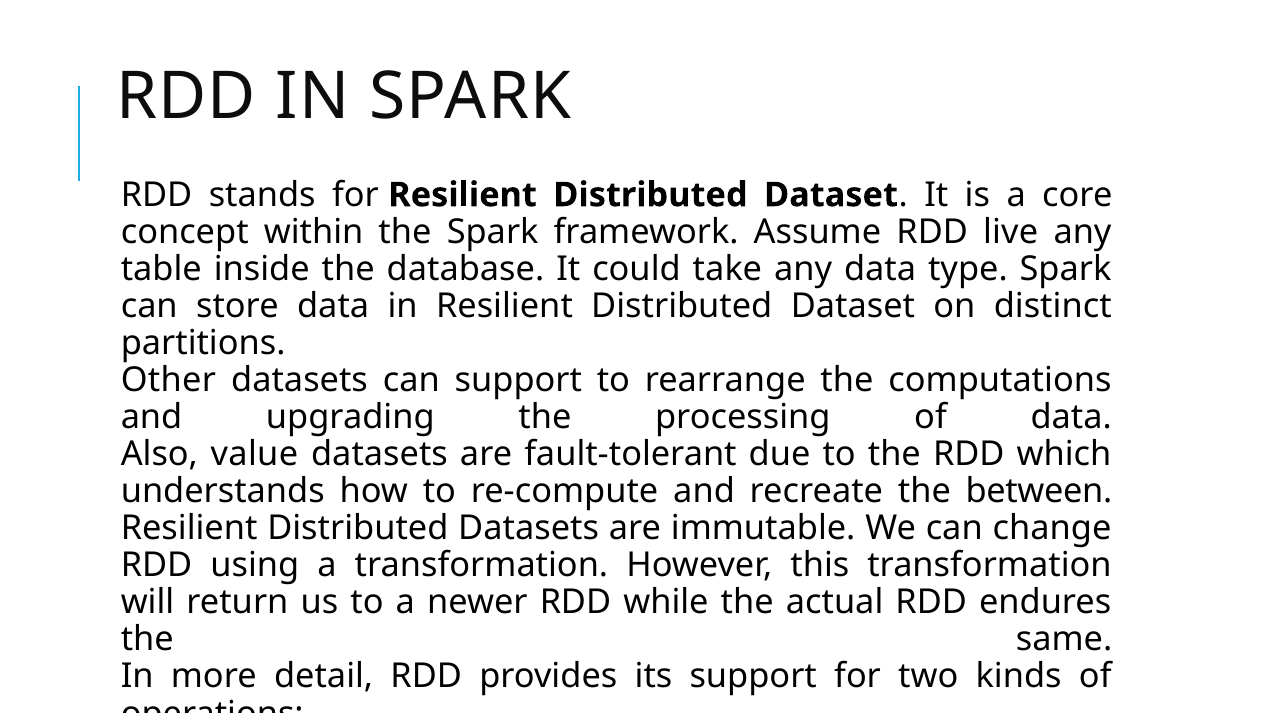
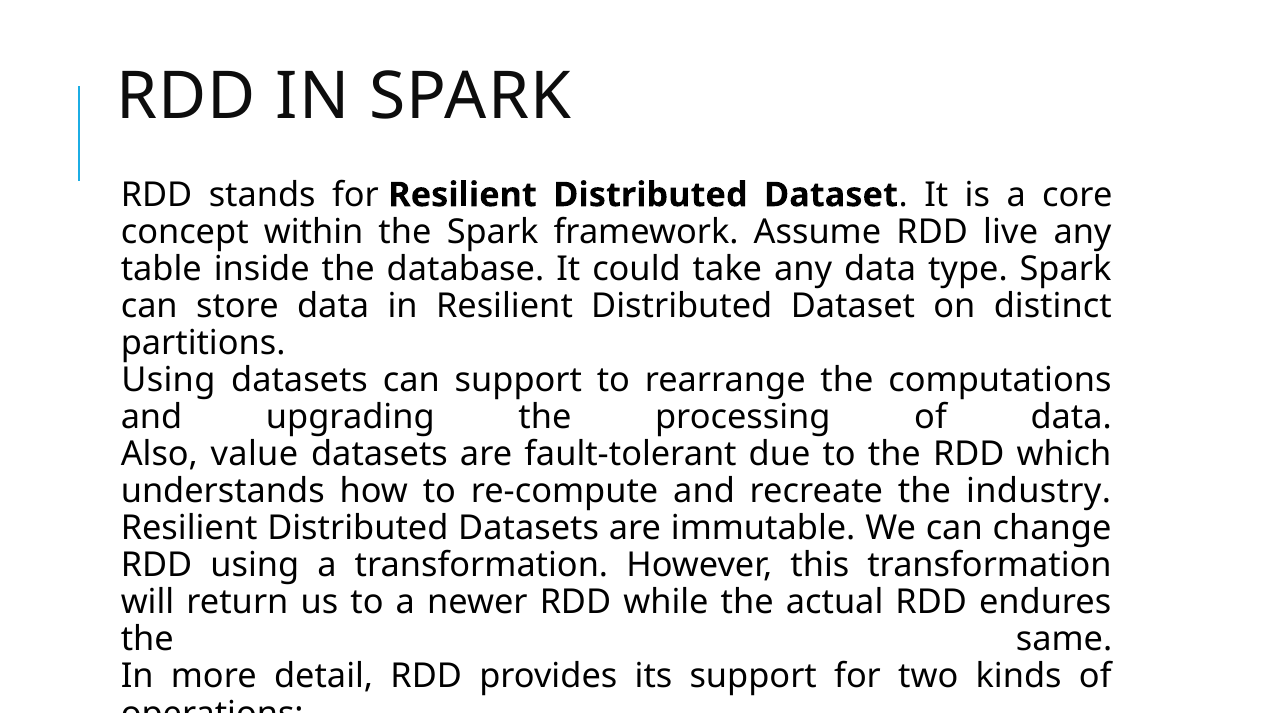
Other: Other -> Using (168, 380)
between: between -> industry (1039, 492)
